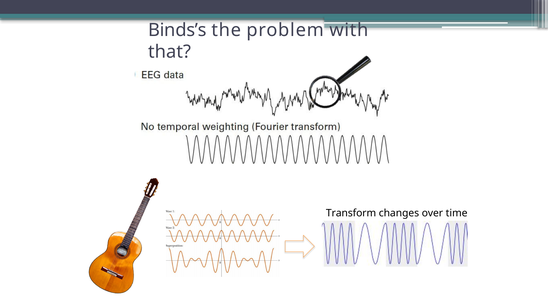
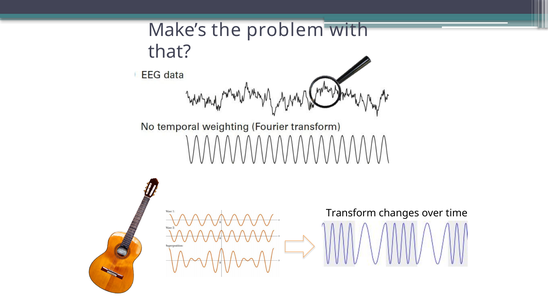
Binds’s: Binds’s -> Make’s (177, 30)
